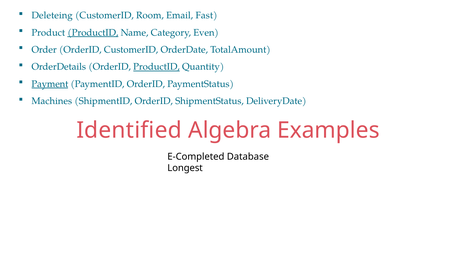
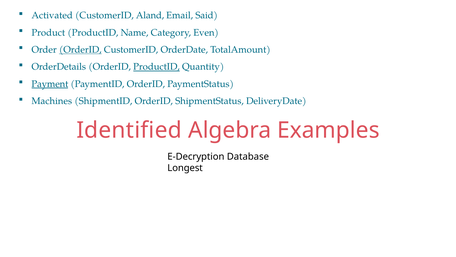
Deleteing: Deleteing -> Activated (52, 15)
Room: Room -> Aland (150, 15)
Fast: Fast -> Said (207, 15)
ProductID underline: present -> none (93, 33)
OrderID underline: none -> present (80, 50)
E-Completed: E-Completed -> E-Decryption (196, 156)
